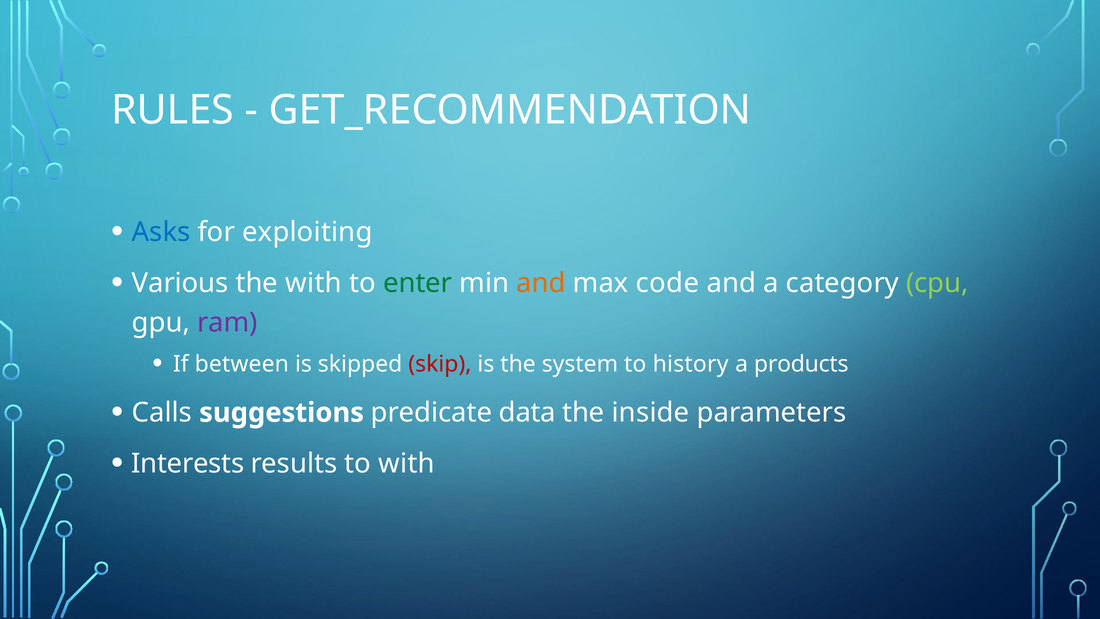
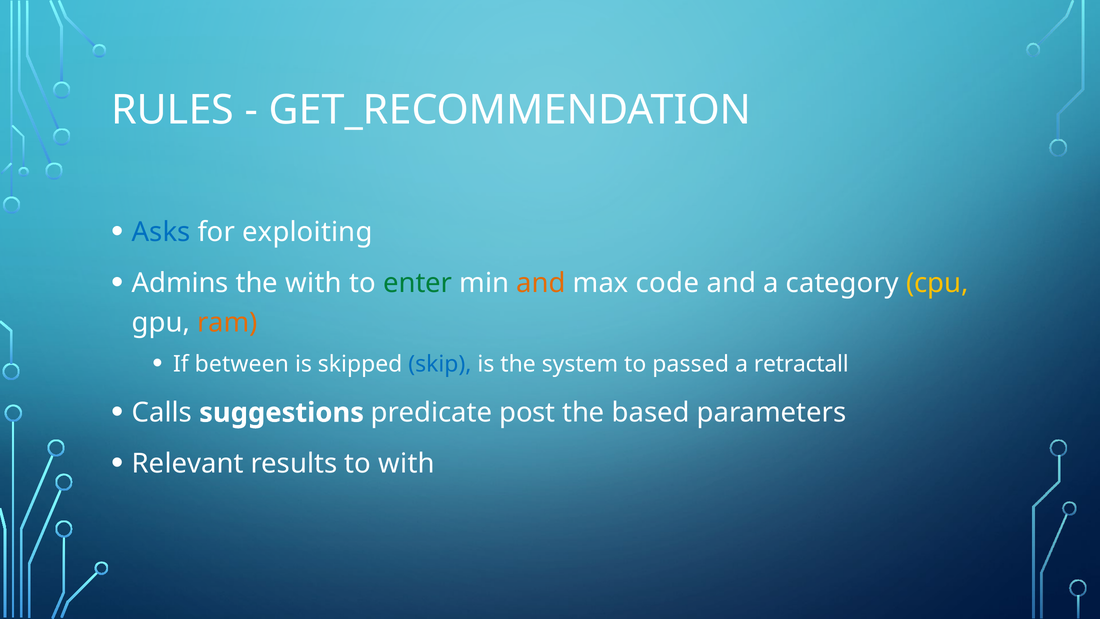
Various: Various -> Admins (180, 283)
cpu colour: light green -> yellow (937, 283)
ram colour: purple -> orange (227, 323)
skip colour: red -> blue (440, 364)
history: history -> passed (691, 364)
products: products -> retractall (801, 364)
data: data -> post (527, 413)
inside: inside -> based (651, 413)
Interests: Interests -> Relevant (188, 464)
